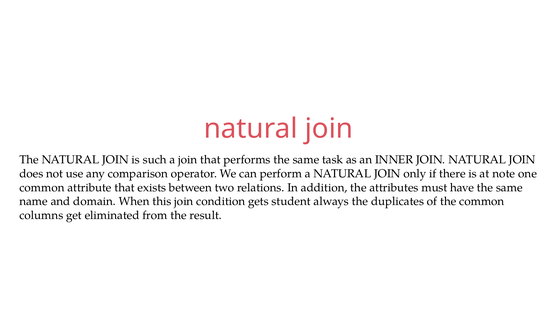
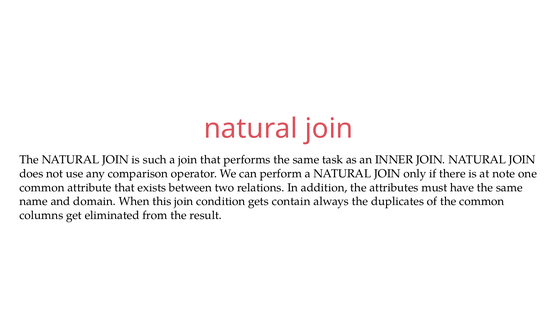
student: student -> contain (291, 202)
